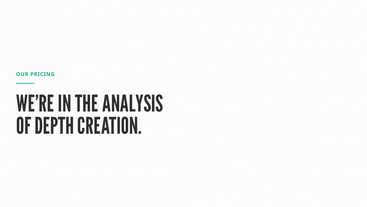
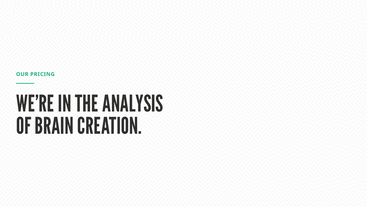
DEPTH: DEPTH -> BRAIN (54, 126)
